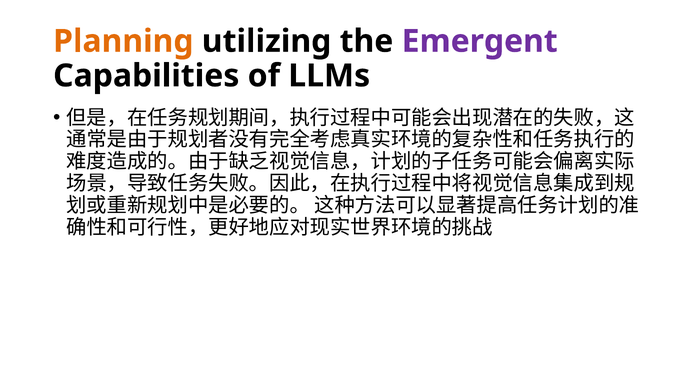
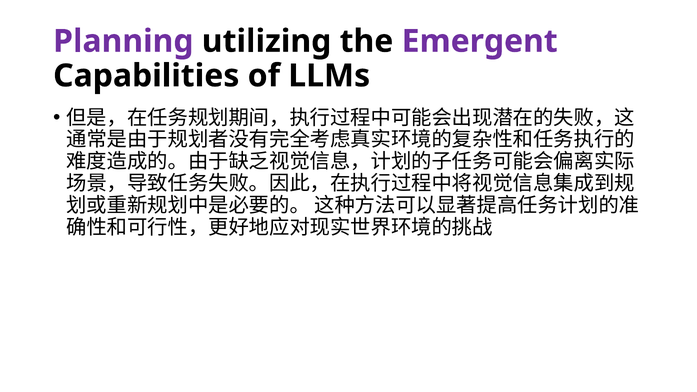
Planning colour: orange -> purple (123, 41)
